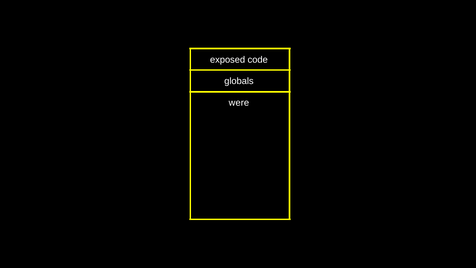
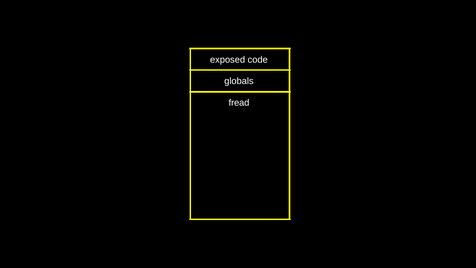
were: were -> fread (239, 103)
